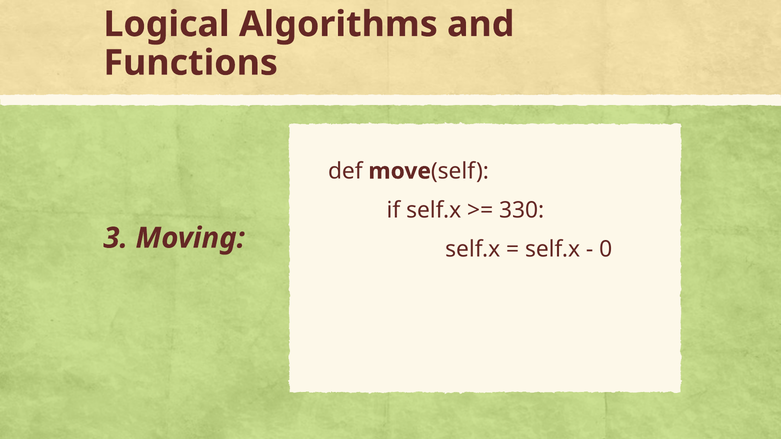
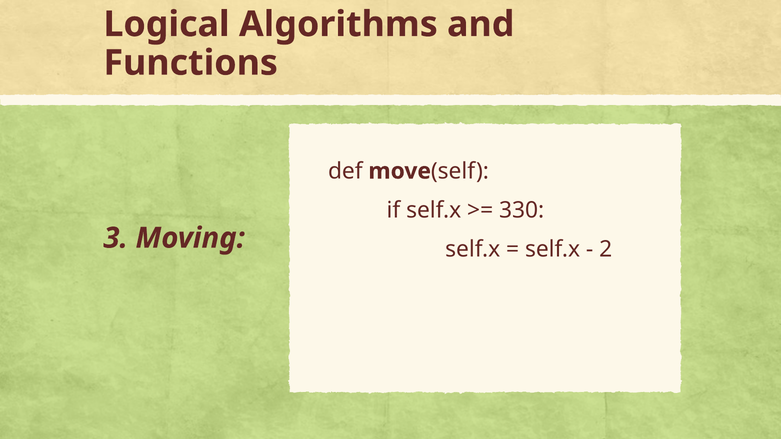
0: 0 -> 2 (606, 250)
